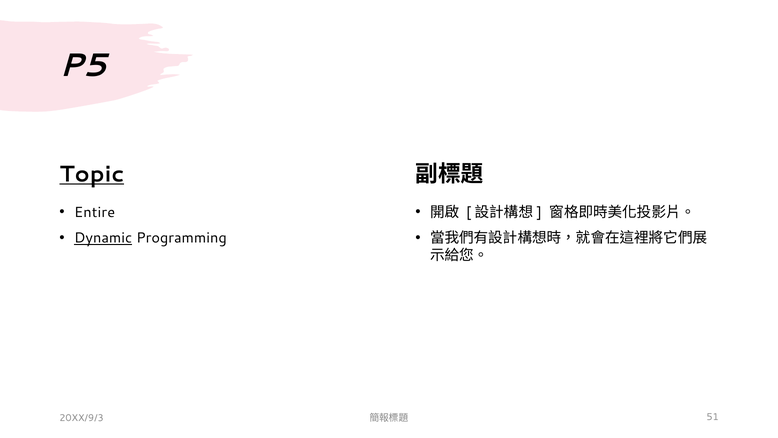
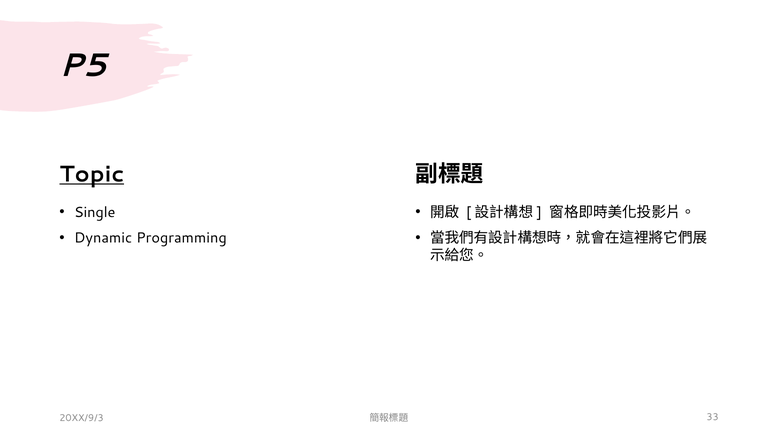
Entire: Entire -> Single (95, 212)
Dynamic underline: present -> none (103, 238)
51: 51 -> 33 (713, 417)
